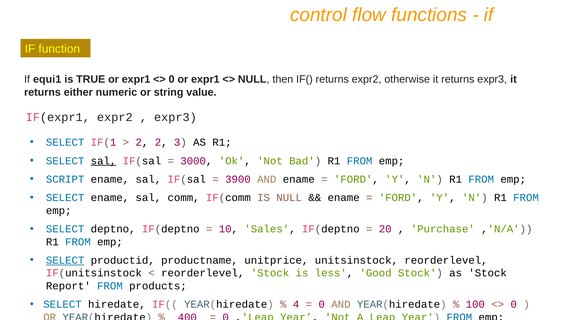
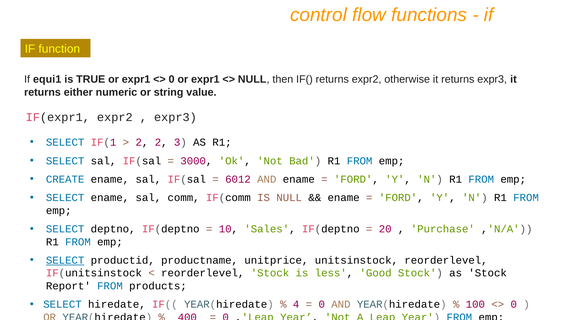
sal underline: present -> none (104, 161)
SCRIPT: SCRIPT -> CREATE (65, 179)
3900: 3900 -> 6012 (238, 179)
